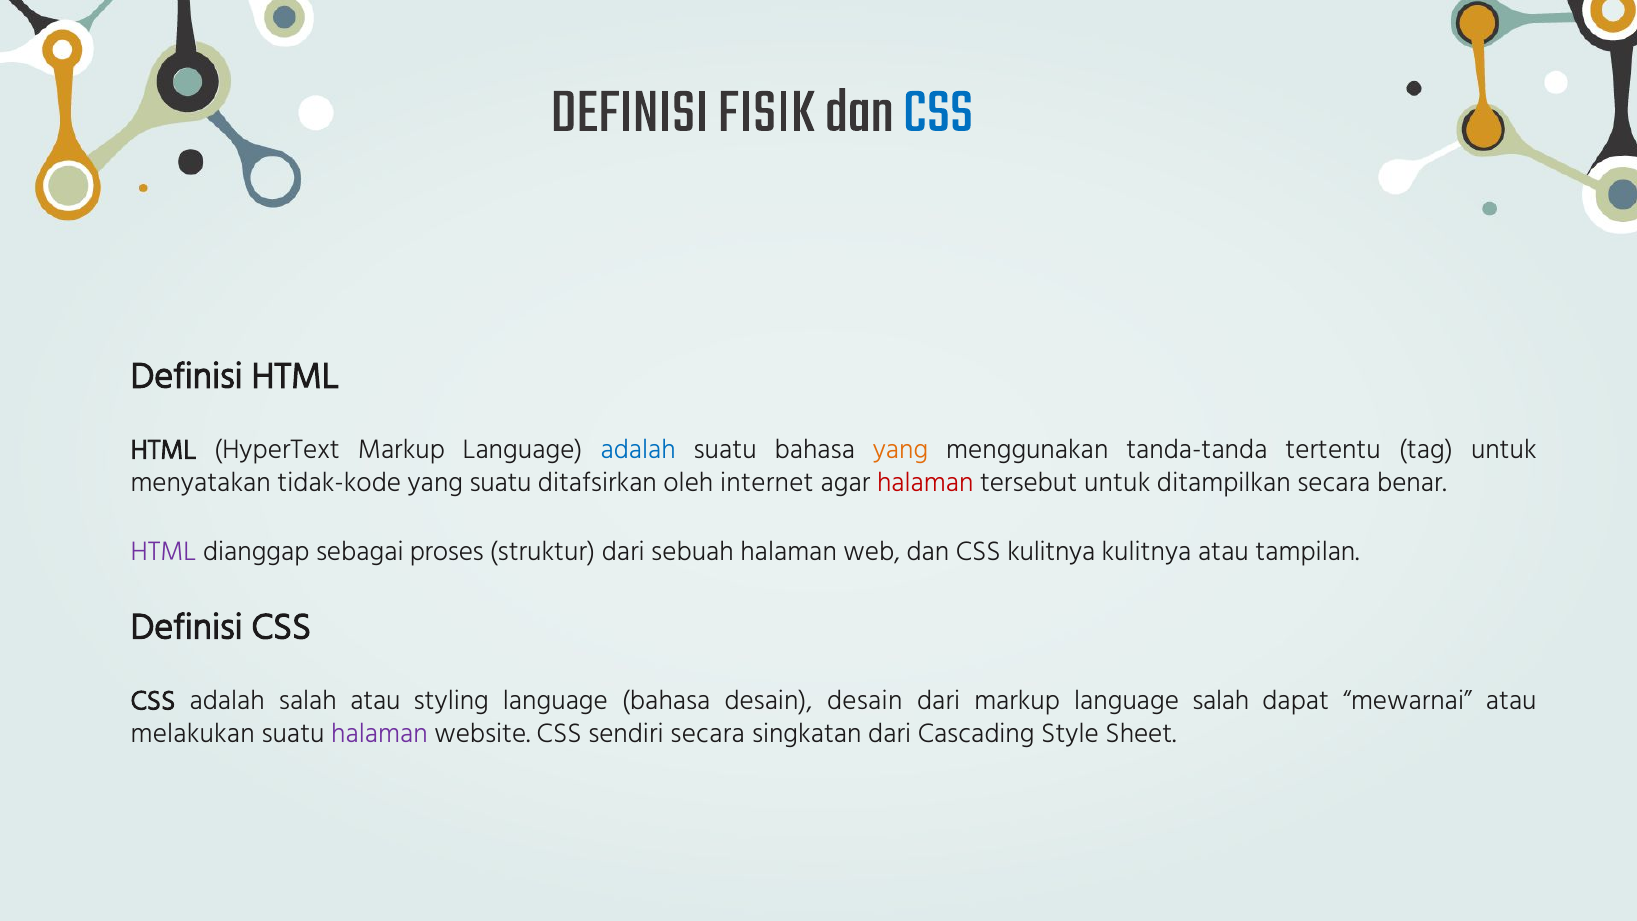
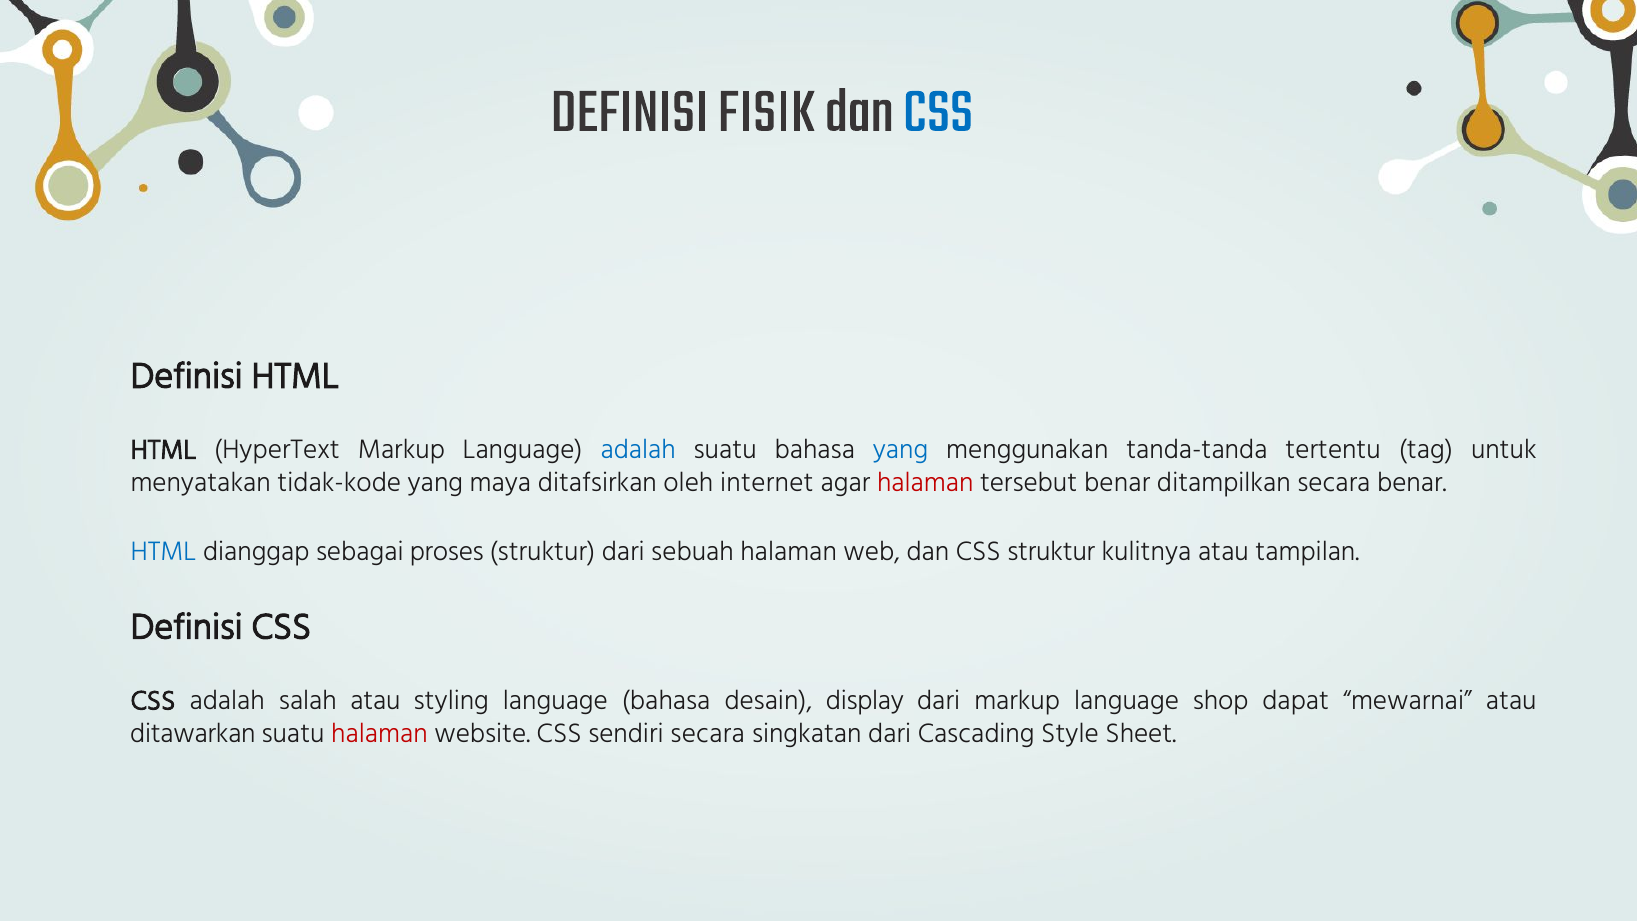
yang colour: orange -> blue (901, 449)
yang suatu: suatu -> maya (500, 482)
tersebut untuk: untuk -> benar (1117, 482)
HTML colour: purple -> blue (163, 551)
CSS kulitnya: kulitnya -> struktur (1051, 551)
desain desain: desain -> display (865, 700)
language salah: salah -> shop (1221, 700)
melakukan: melakukan -> ditawarkan (193, 733)
halaman colour: purple -> red (379, 733)
